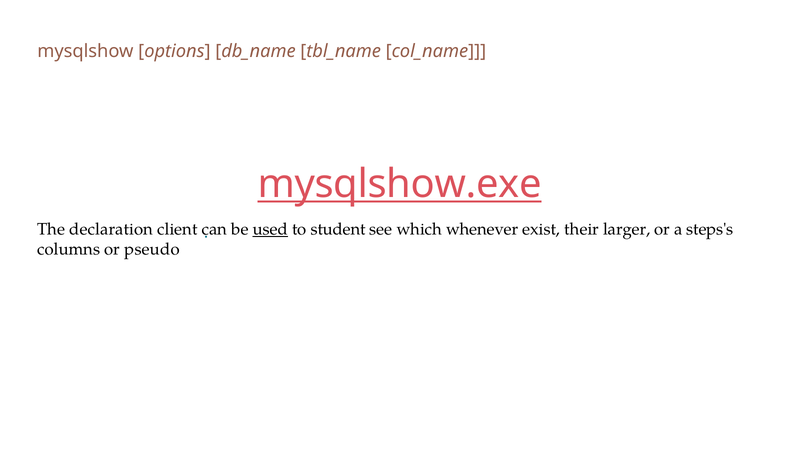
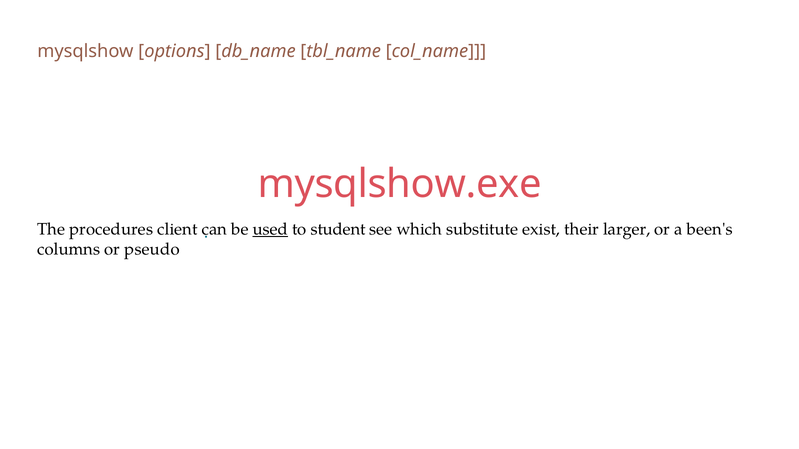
mysqlshow.exe underline: present -> none (400, 184)
declaration: declaration -> procedures (111, 229)
whenever: whenever -> substitute (482, 229)
steps's: steps's -> been's (710, 229)
